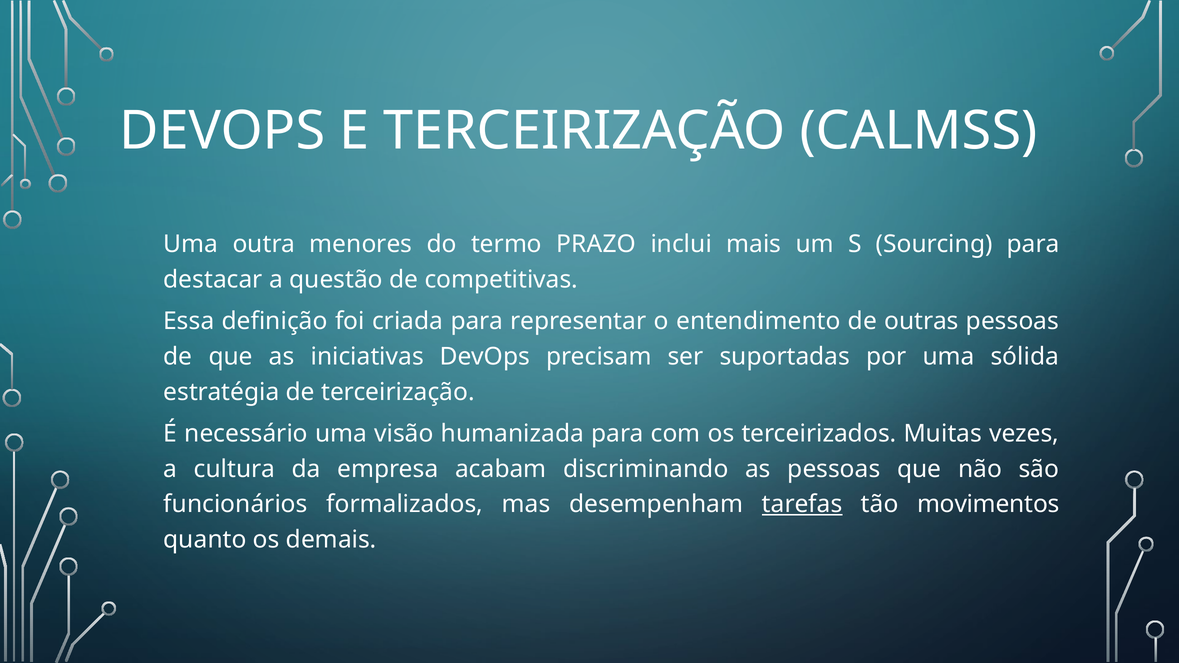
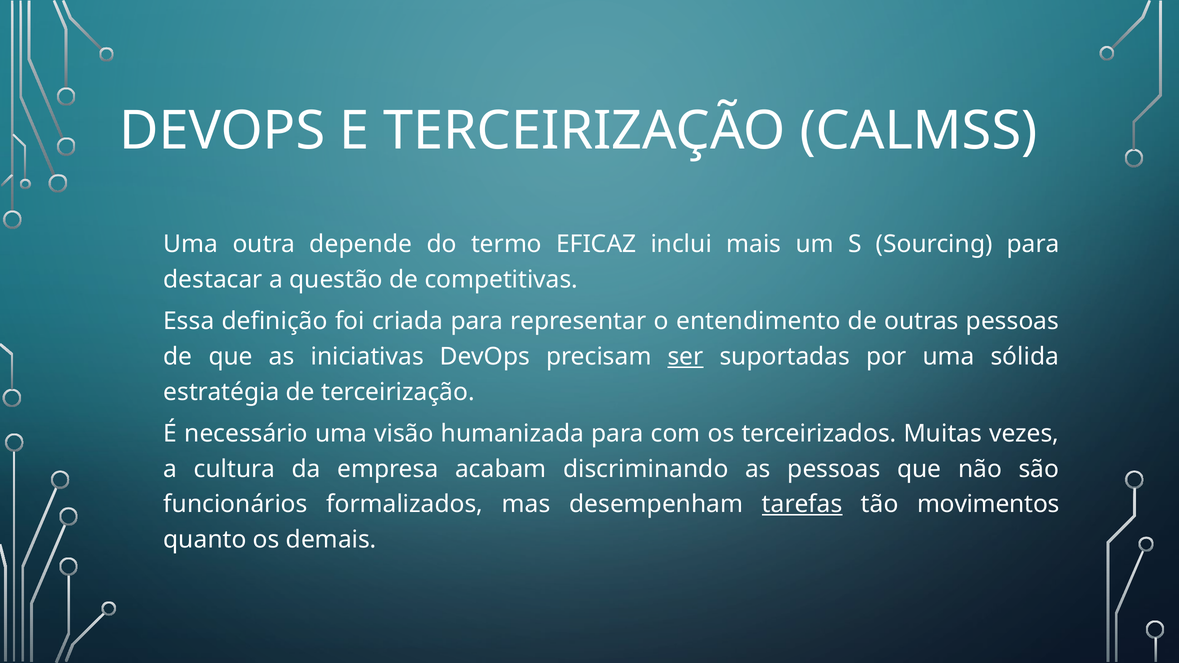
menores: menores -> depende (361, 244)
PRAZO: PRAZO -> EFICAZ (596, 244)
ser underline: none -> present (686, 357)
